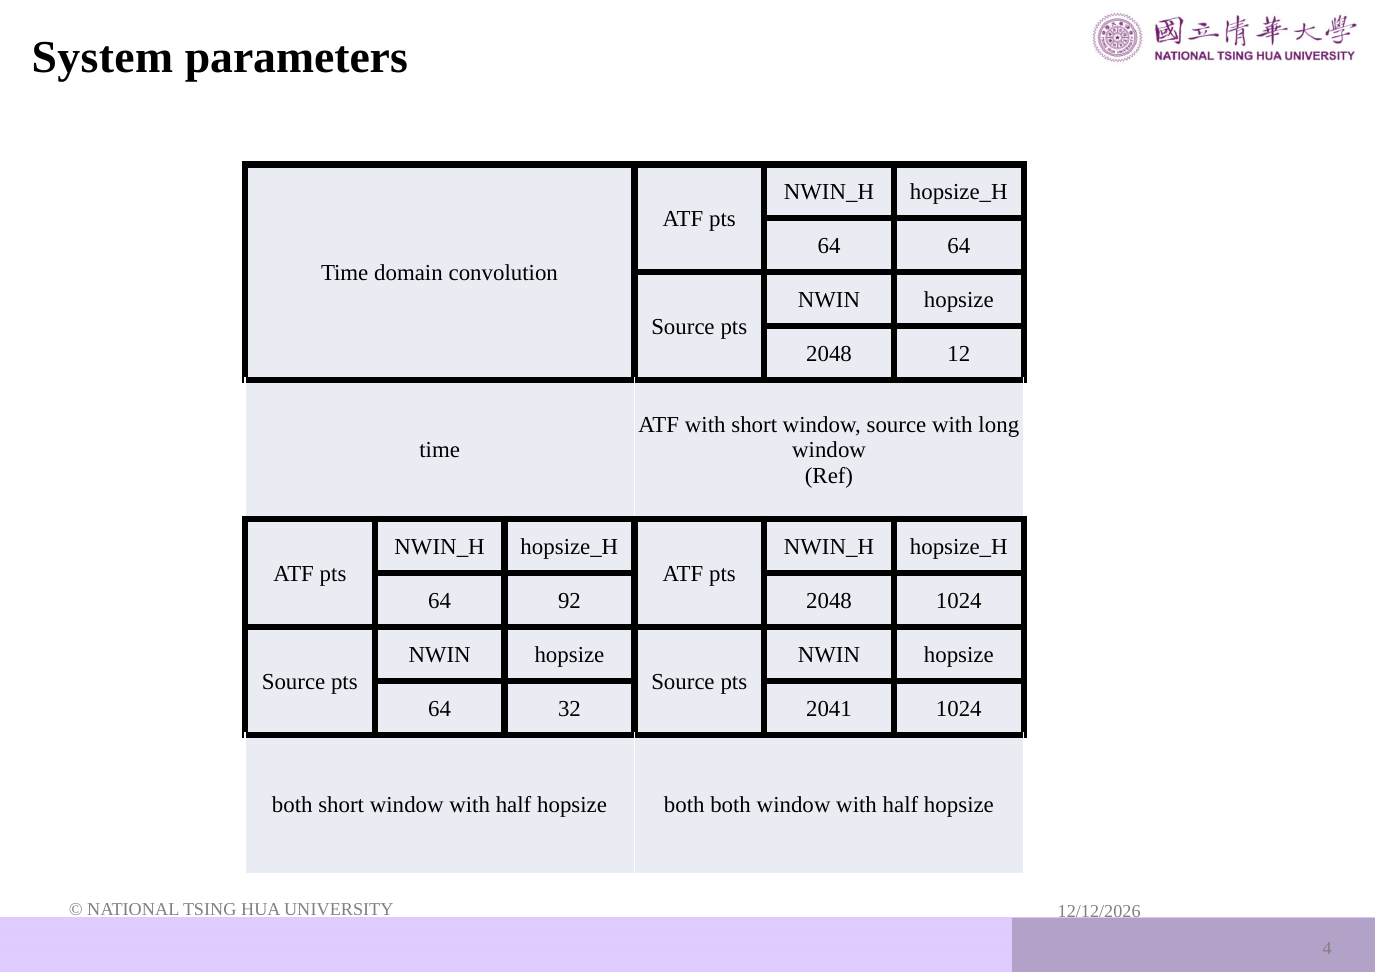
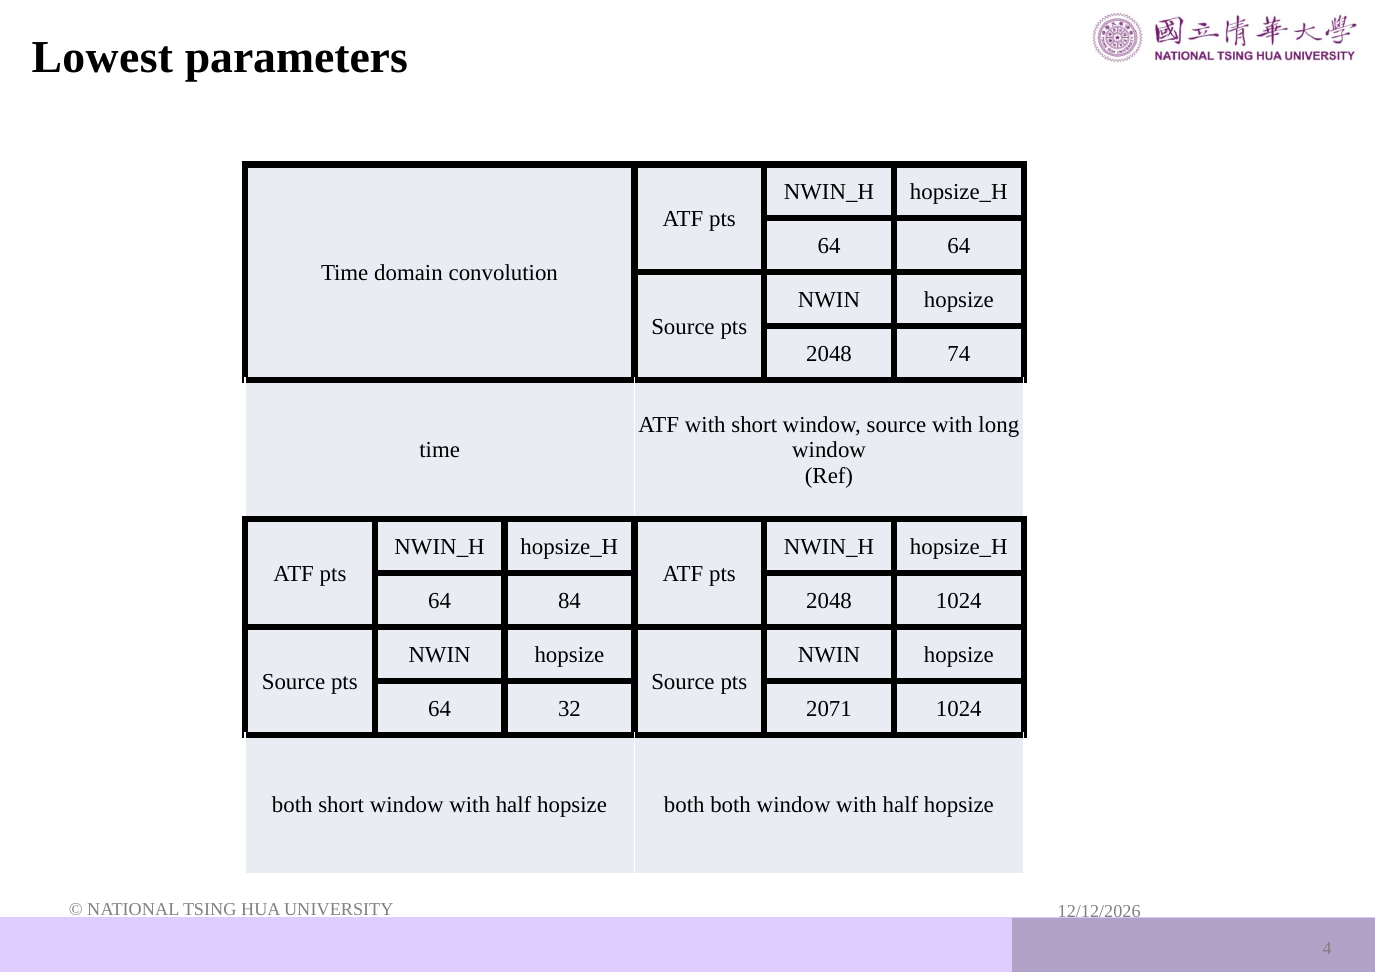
System: System -> Lowest (102, 57)
12: 12 -> 74 (959, 354)
92: 92 -> 84 (569, 601)
2041: 2041 -> 2071 (829, 709)
